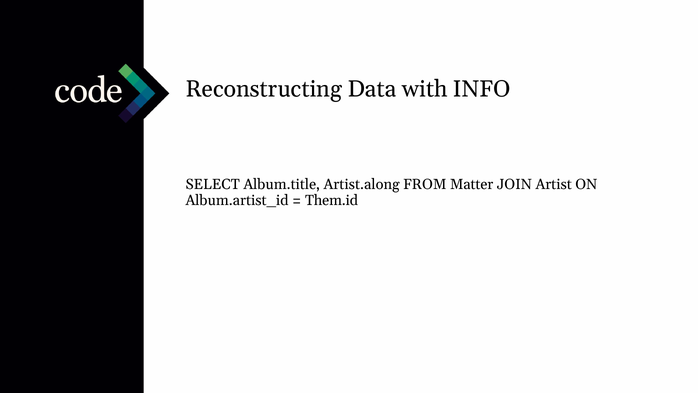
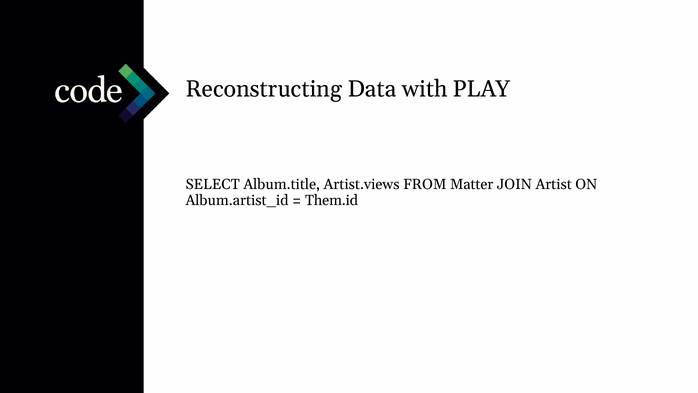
INFO: INFO -> PLAY (482, 89)
Artist.along: Artist.along -> Artist.views (362, 184)
